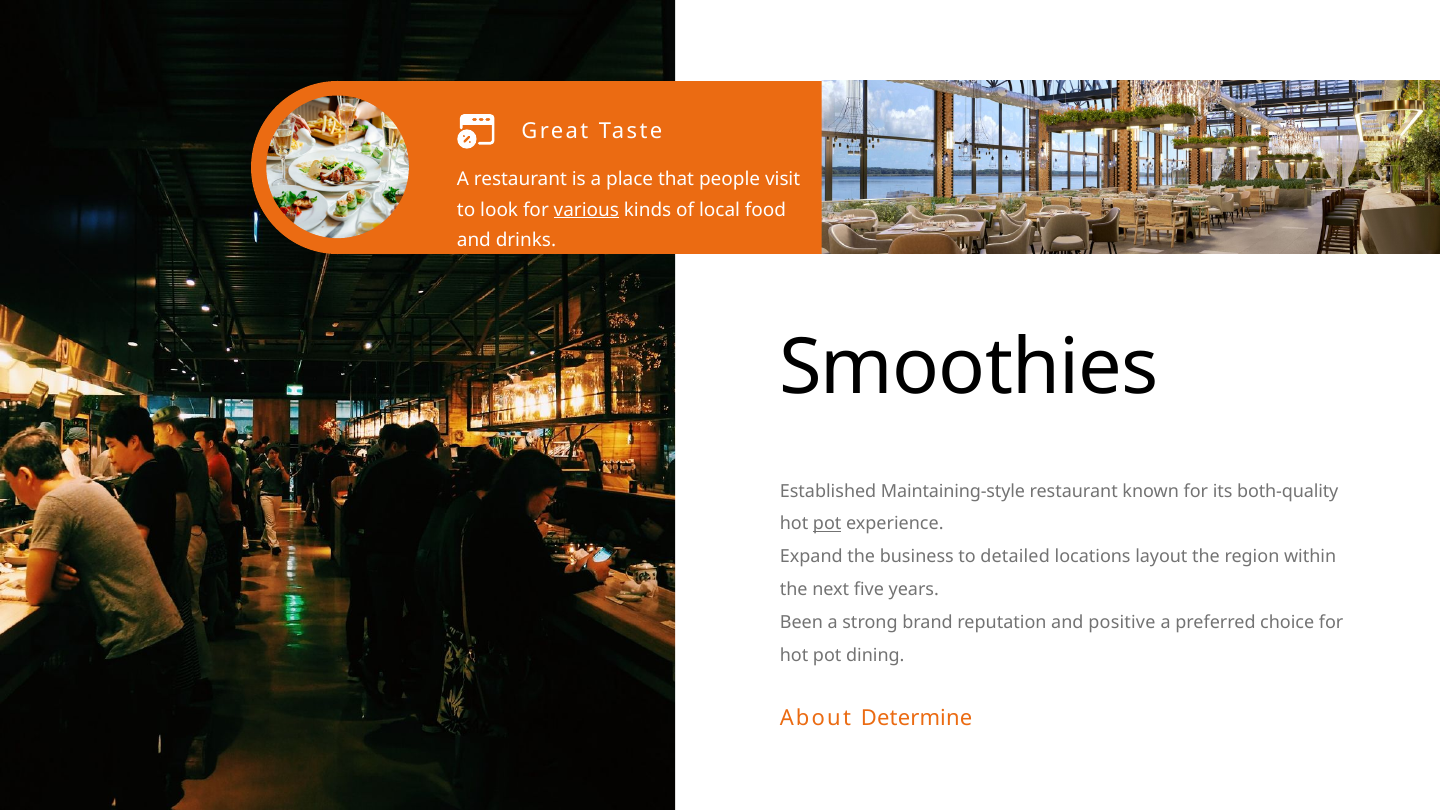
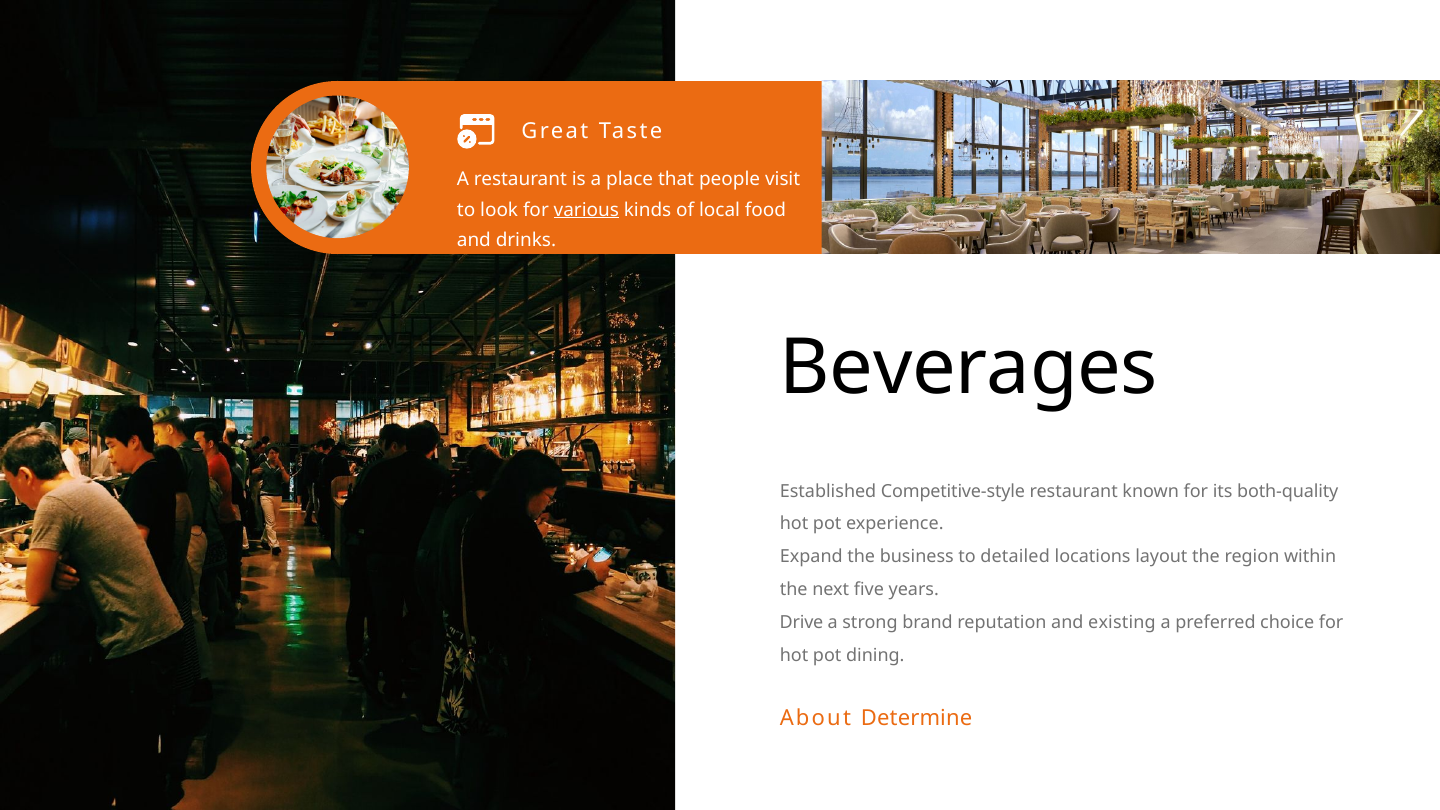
Smoothies: Smoothies -> Beverages (969, 368)
Maintaining-style: Maintaining-style -> Competitive-style (953, 491)
pot underline: present -> none (827, 524)
Been: Been -> Drive (801, 623)
positive: positive -> existing (1122, 623)
